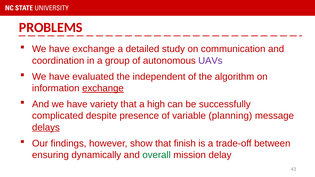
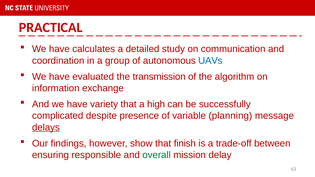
PROBLEMS: PROBLEMS -> PRACTICAL (51, 28)
have exchange: exchange -> calculates (94, 49)
UAVs colour: purple -> blue (210, 61)
independent: independent -> transmission (159, 77)
exchange underline: present -> none (103, 88)
dynamically: dynamically -> responsible (96, 155)
